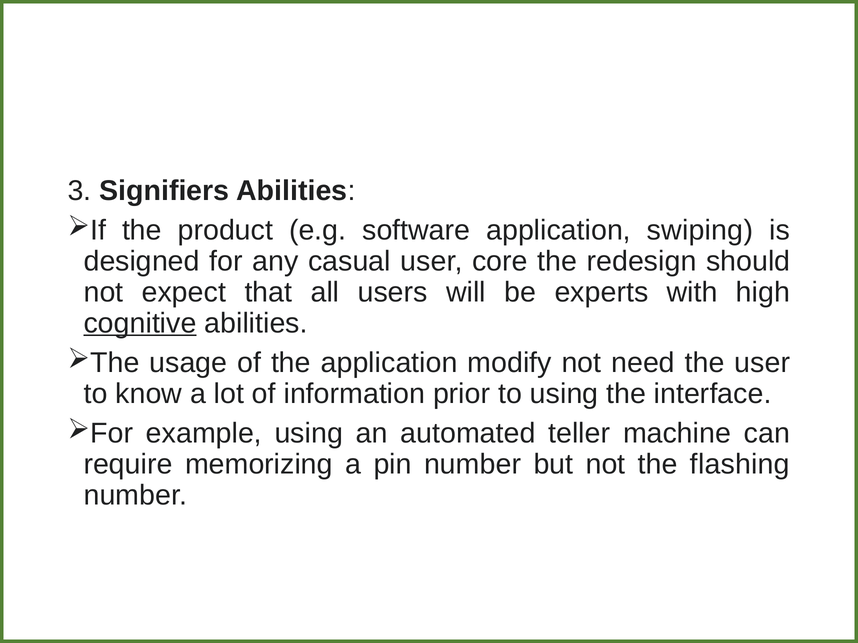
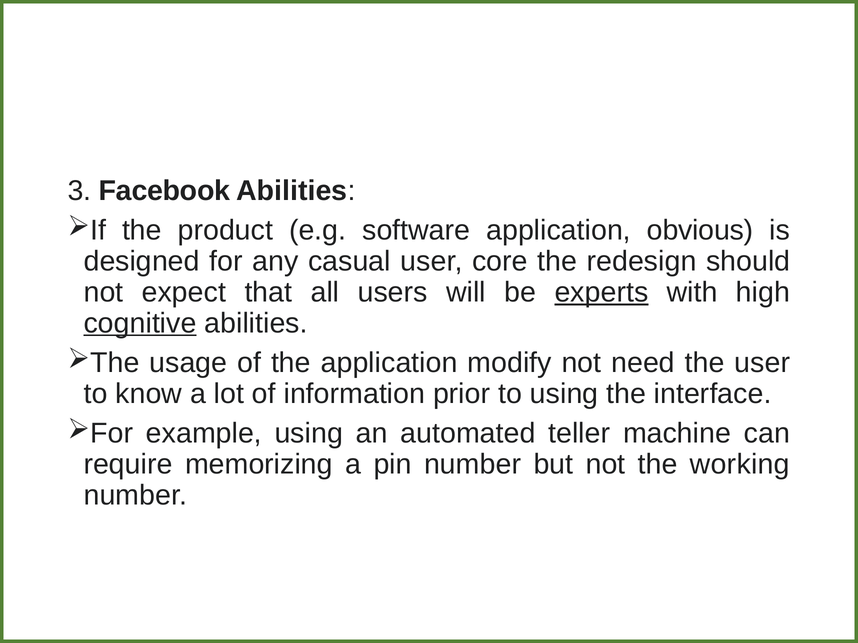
Signifiers: Signifiers -> Facebook (164, 191)
swiping: swiping -> obvious (700, 231)
experts underline: none -> present (601, 292)
flashing: flashing -> working (740, 465)
